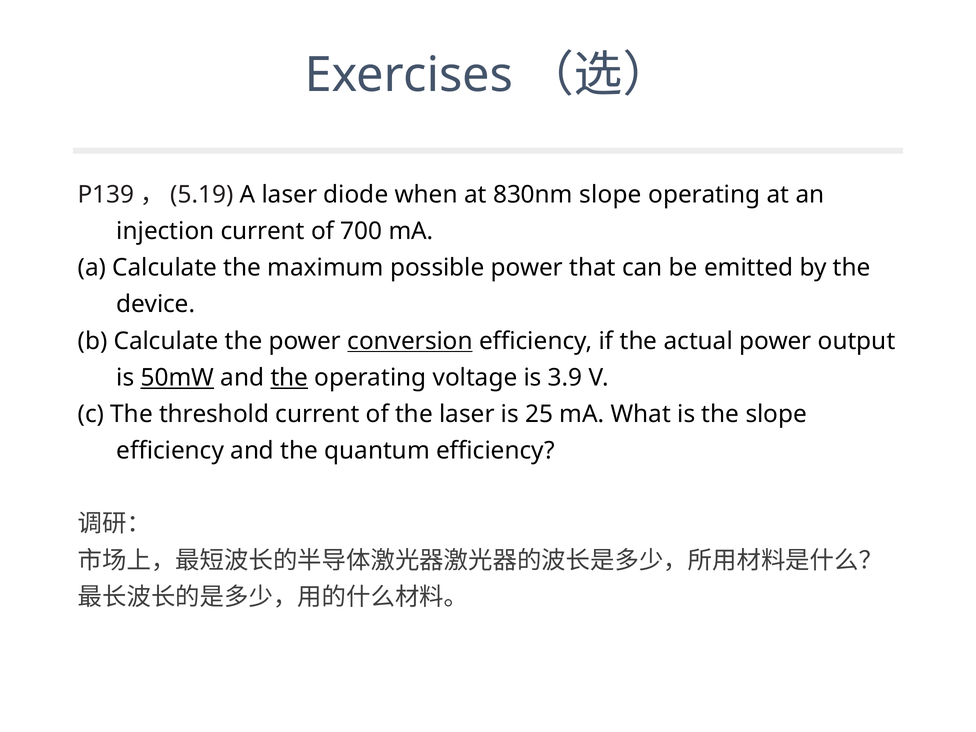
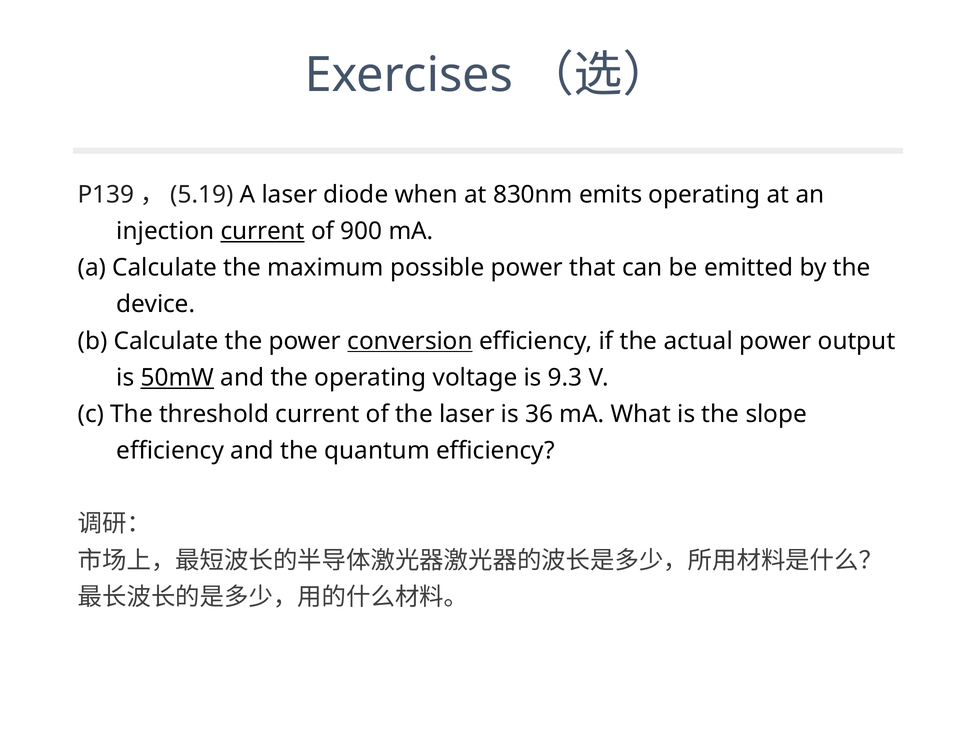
830nm slope: slope -> emits (611, 195)
current underline: none -> present (263, 231)
700: 700 -> 900 (361, 231)
the underline: present -> none (289, 378)
3.9: 3.9 -> 9.3 (565, 378)
25: 25 -> 36 (539, 414)
